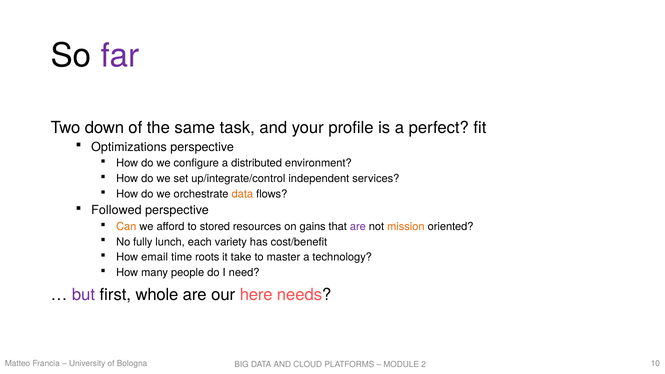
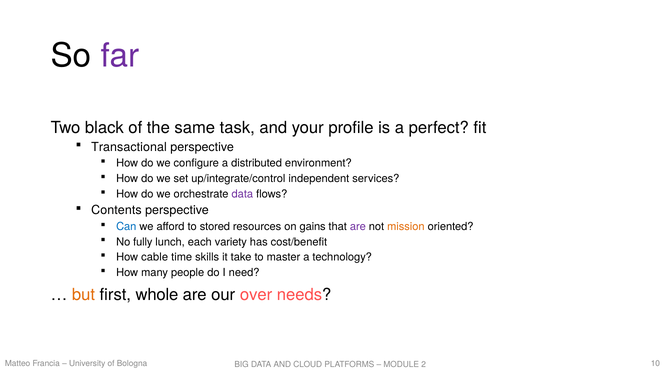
down: down -> black (104, 128)
Optimizations: Optimizations -> Transactional (129, 147)
data colour: orange -> purple (242, 194)
Followed: Followed -> Contents (116, 210)
Can colour: orange -> blue (126, 227)
email: email -> cable (155, 257)
roots: roots -> skills (207, 257)
but colour: purple -> orange (83, 295)
here: here -> over (256, 295)
